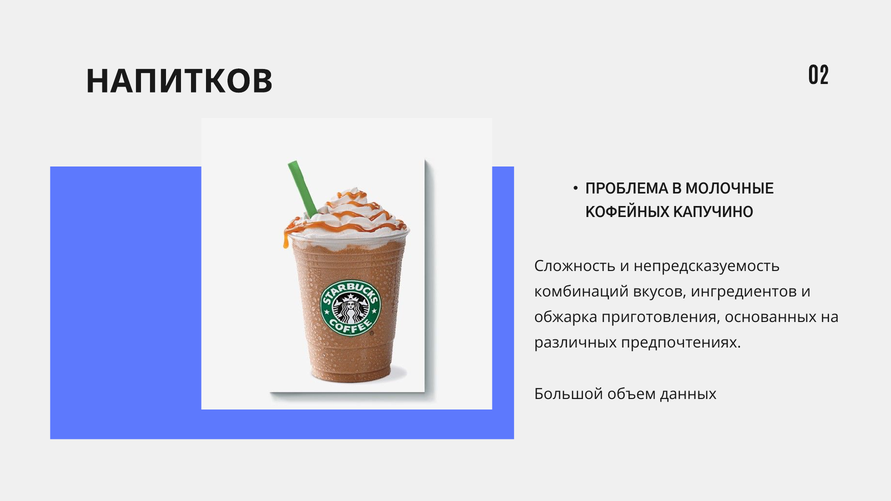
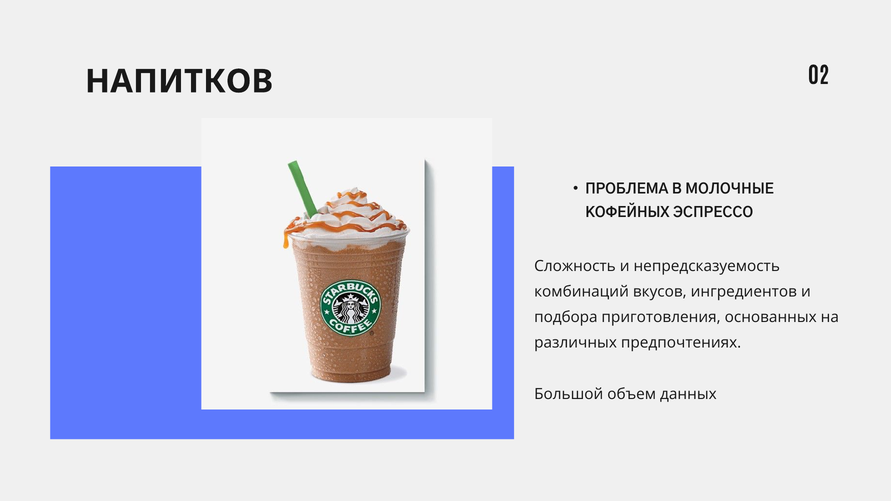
КАПУЧИНО: КАПУЧИНО -> ЭСПРЕССО (713, 213)
обжарка: обжарка -> подбора (566, 317)
